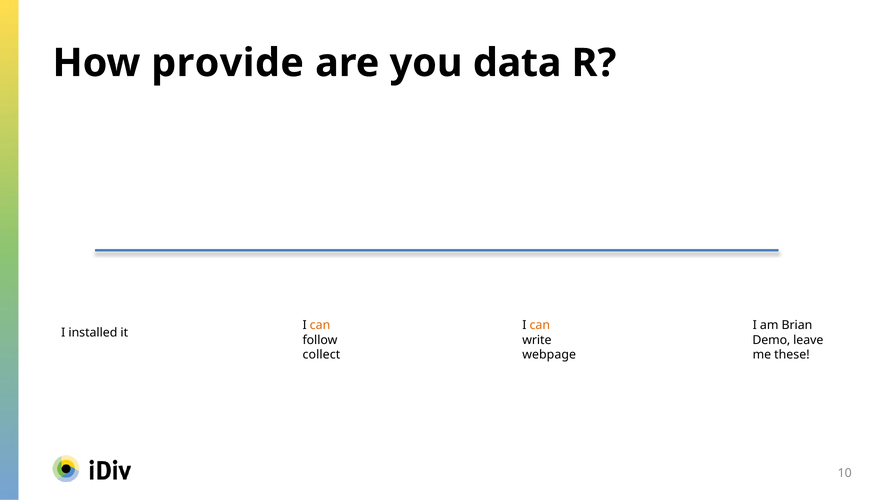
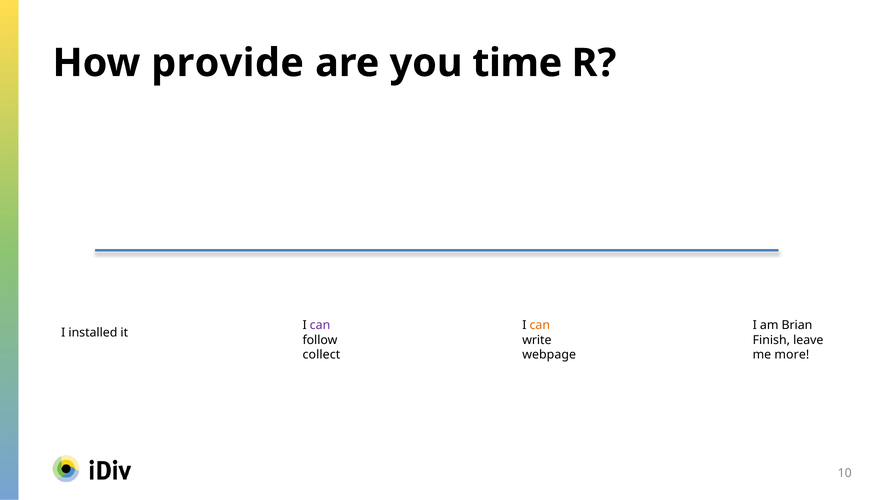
data: data -> time (517, 63)
can colour: orange -> purple (320, 325)
Demo: Demo -> Finish (771, 340)
these: these -> more (792, 355)
